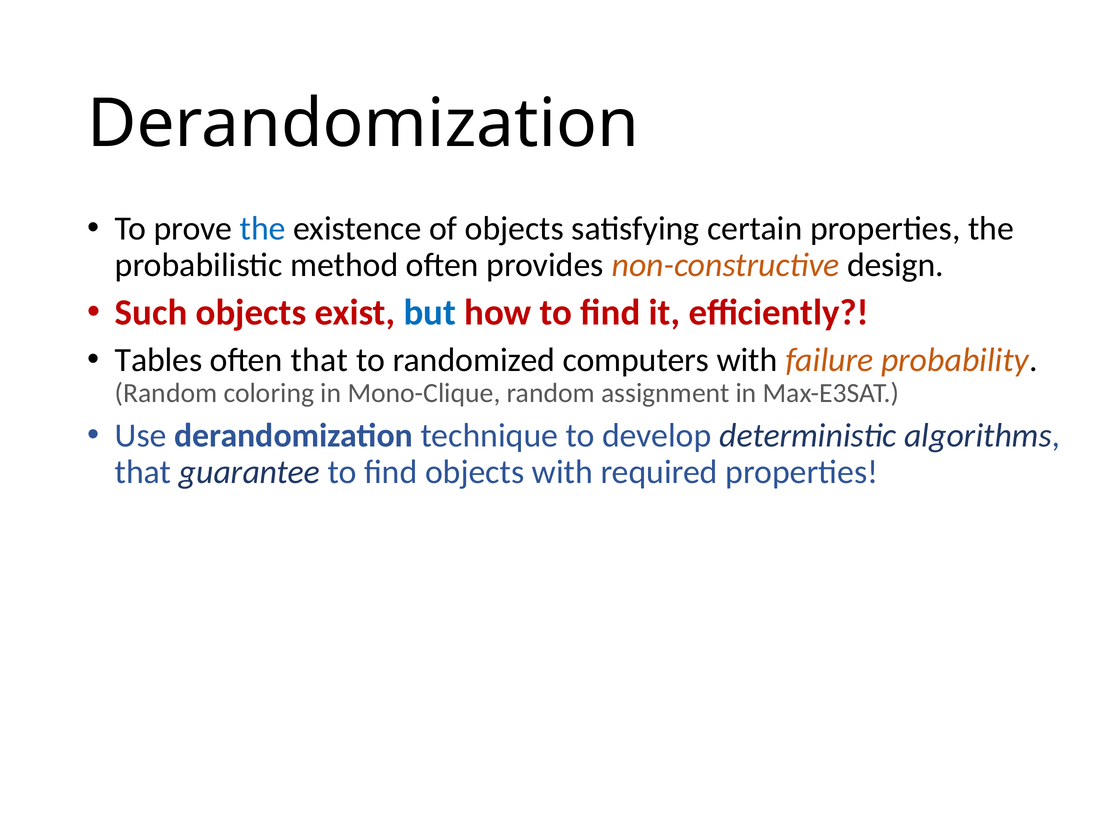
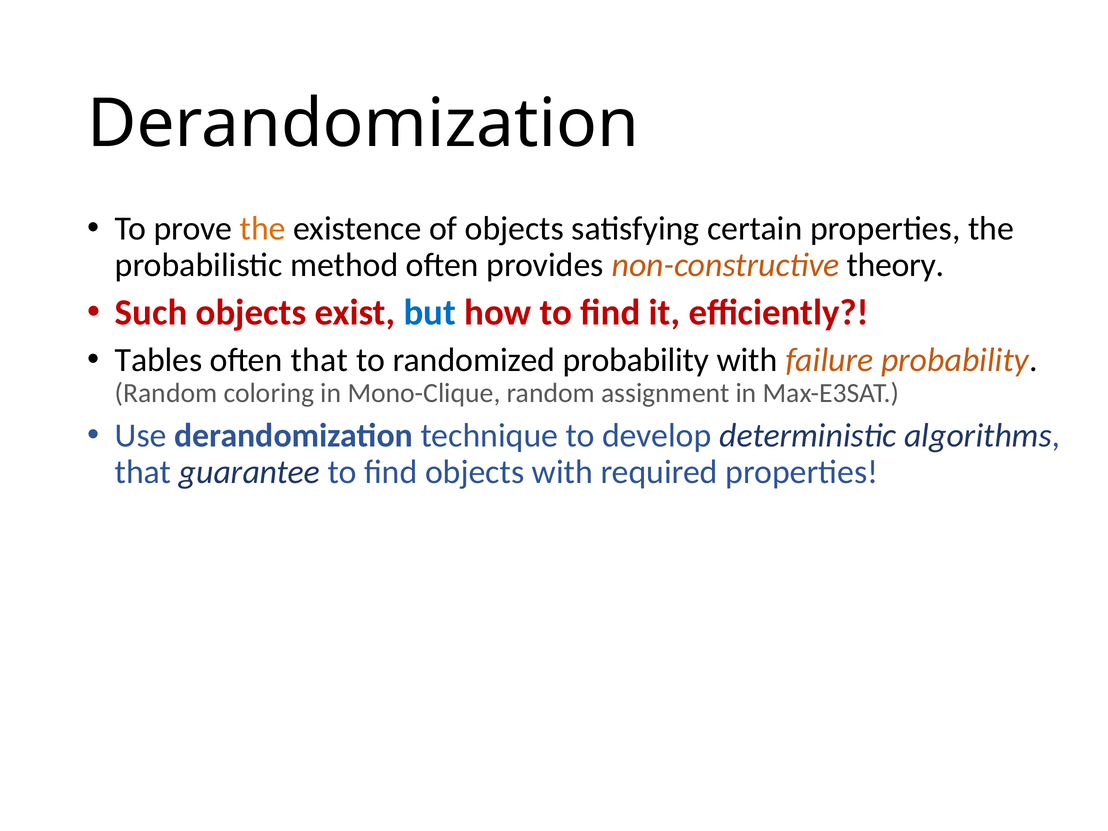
the colour: blue -> orange (263, 228)
design: design -> theory (896, 265)
randomized computers: computers -> probability (636, 360)
